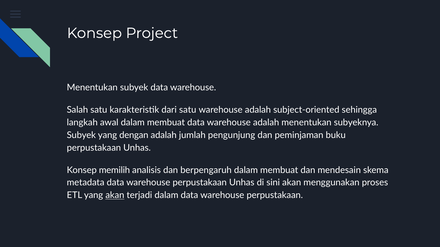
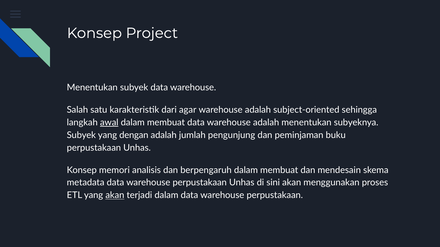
dari satu: satu -> agar (188, 110)
awal underline: none -> present (109, 123)
memilih: memilih -> memori (114, 170)
